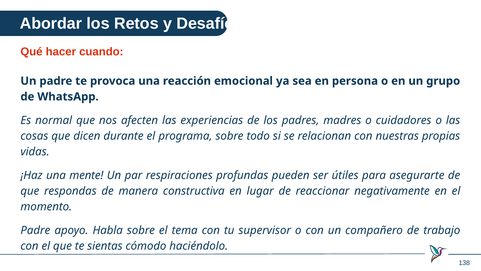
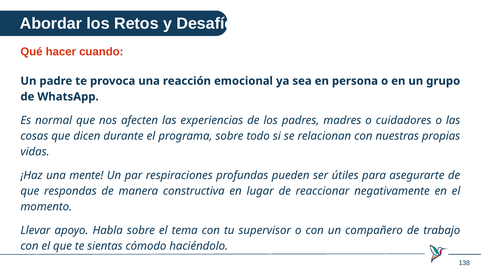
Padre: Padre -> Llevar (35, 230)
